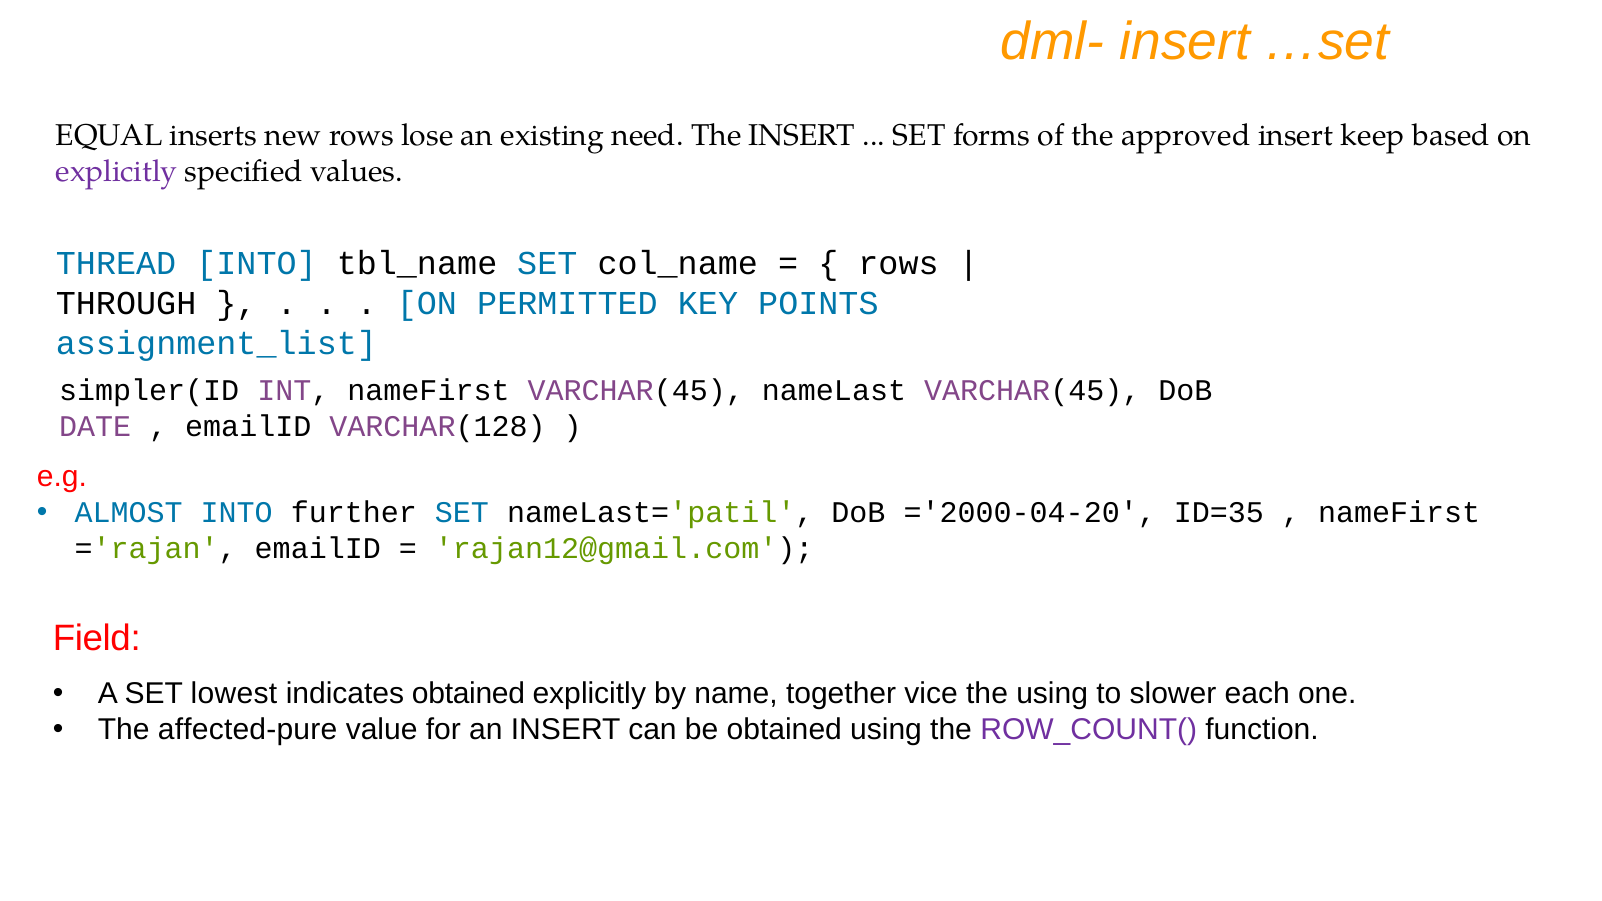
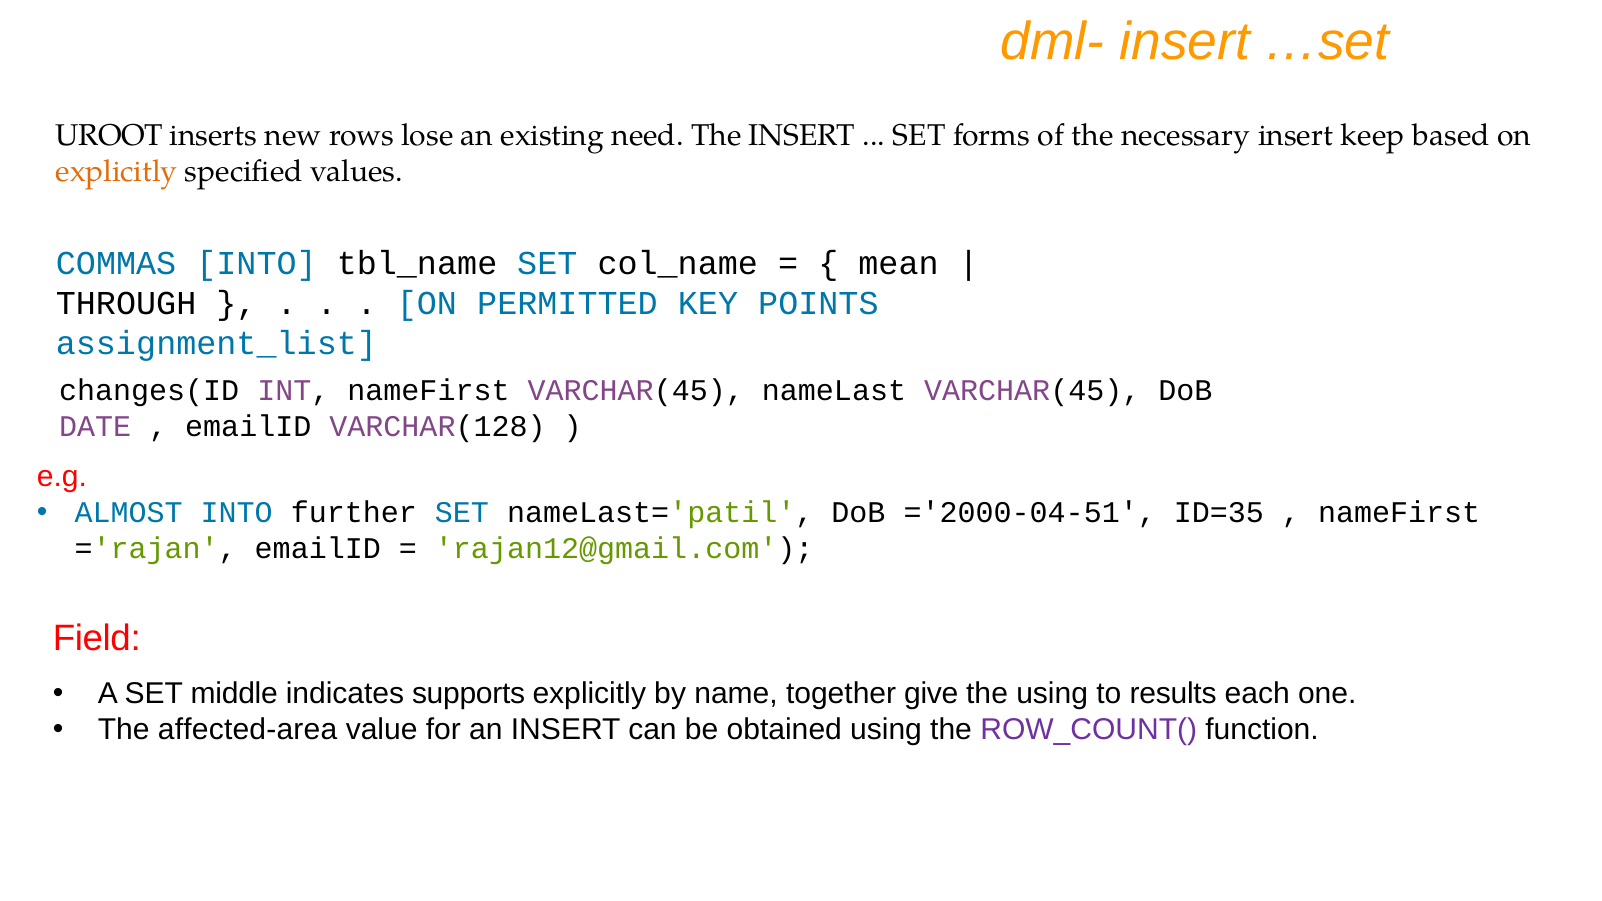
EQUAL: EQUAL -> UROOT (109, 136)
approved: approved -> necessary (1186, 136)
explicitly colour: purple -> orange (117, 172)
THREAD: THREAD -> COMMAS (116, 263)
rows: rows -> mean (899, 263)
simpler(ID: simpler(ID -> changes(ID (149, 390)
='2000-04-20: ='2000-04-20 -> ='2000-04-51 (1030, 513)
lowest: lowest -> middle (234, 694)
indicates obtained: obtained -> supports (469, 694)
vice: vice -> give (931, 694)
slower: slower -> results (1173, 694)
affected-pure: affected-pure -> affected-area (248, 730)
